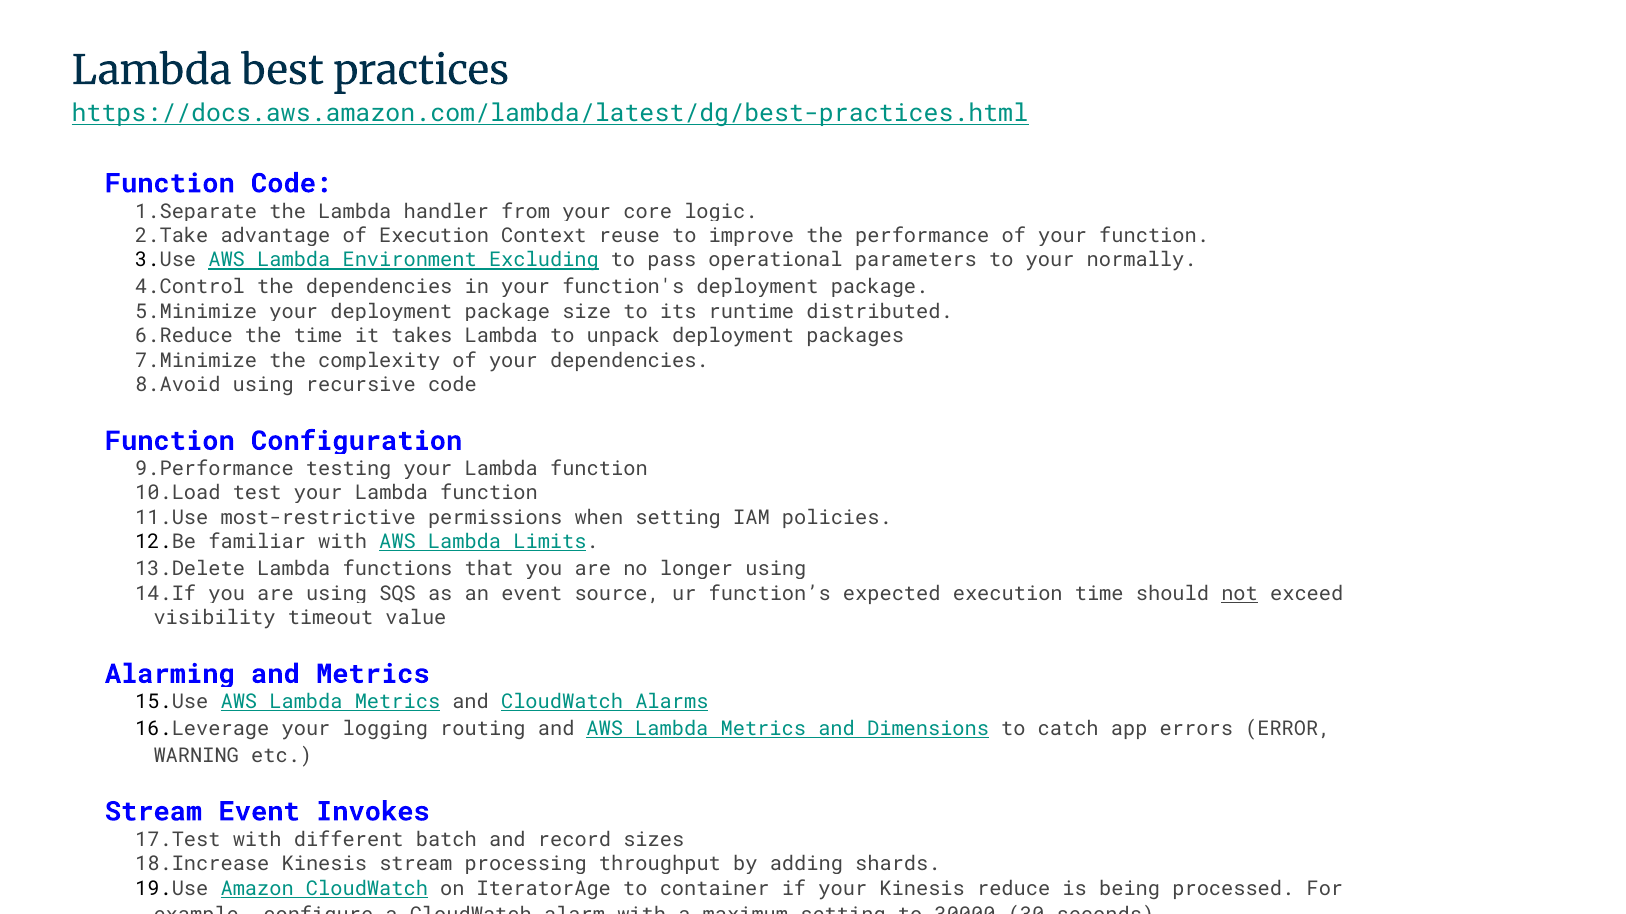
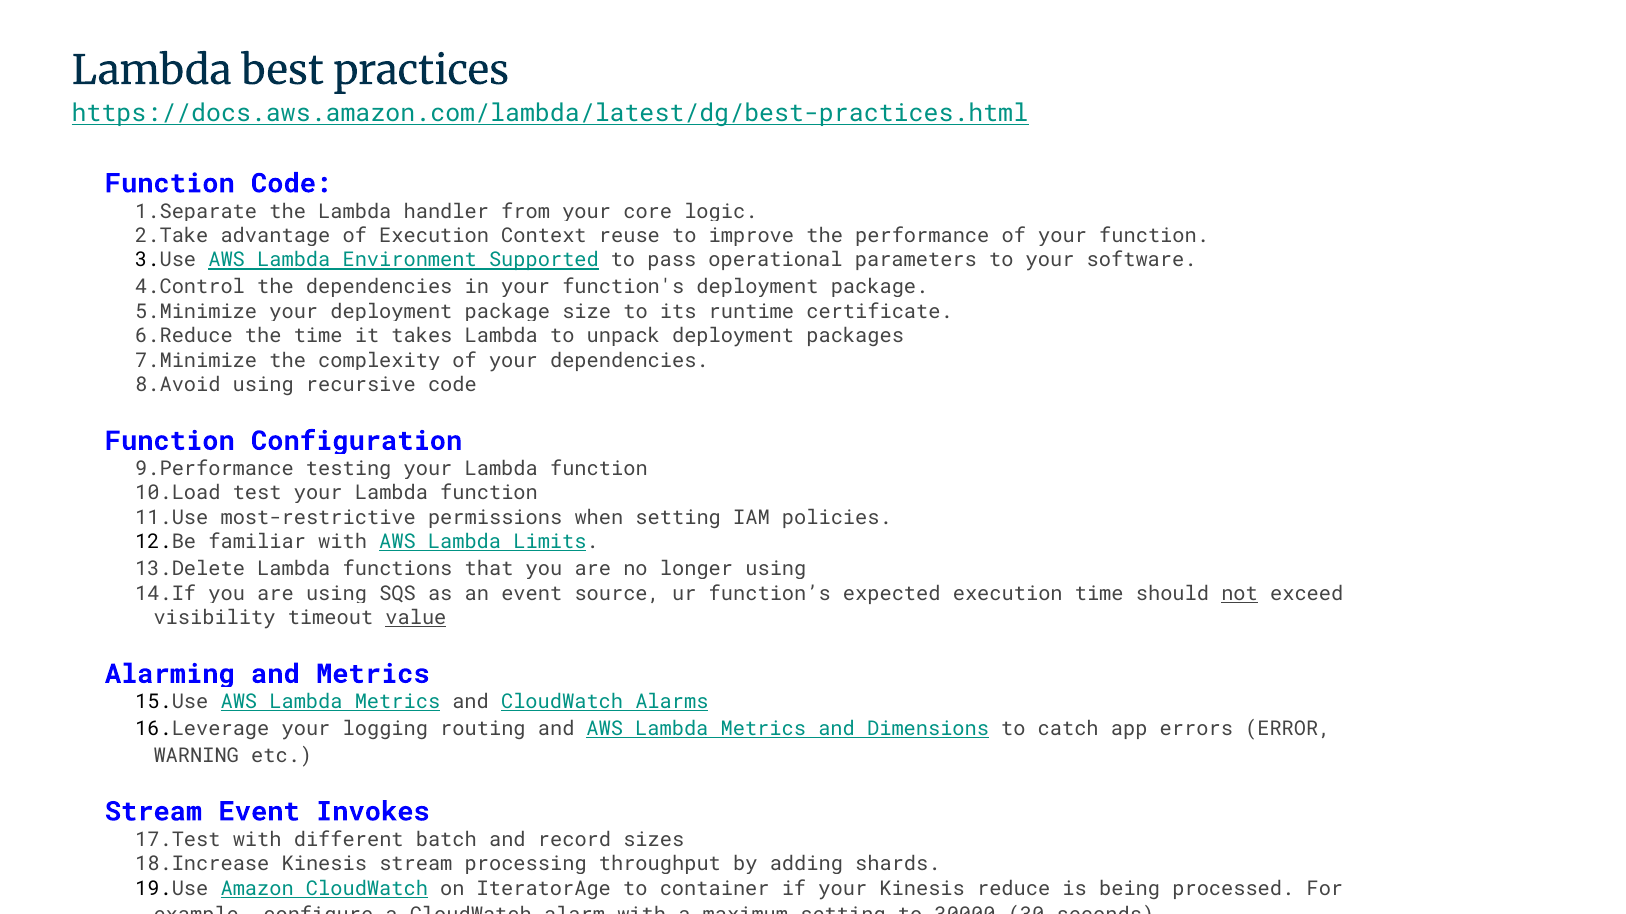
Excluding: Excluding -> Supported (544, 260)
normally: normally -> software (1142, 260)
distributed: distributed -> certificate (880, 312)
value underline: none -> present (416, 618)
